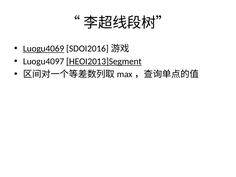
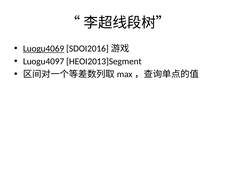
HEOI2013]Segment underline: present -> none (104, 61)
